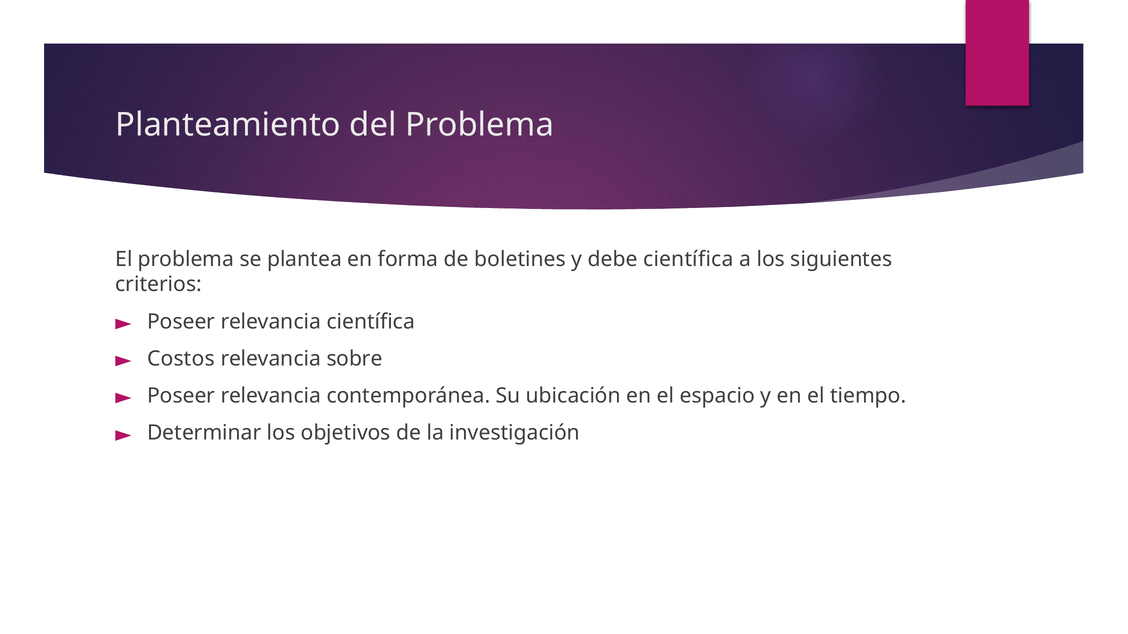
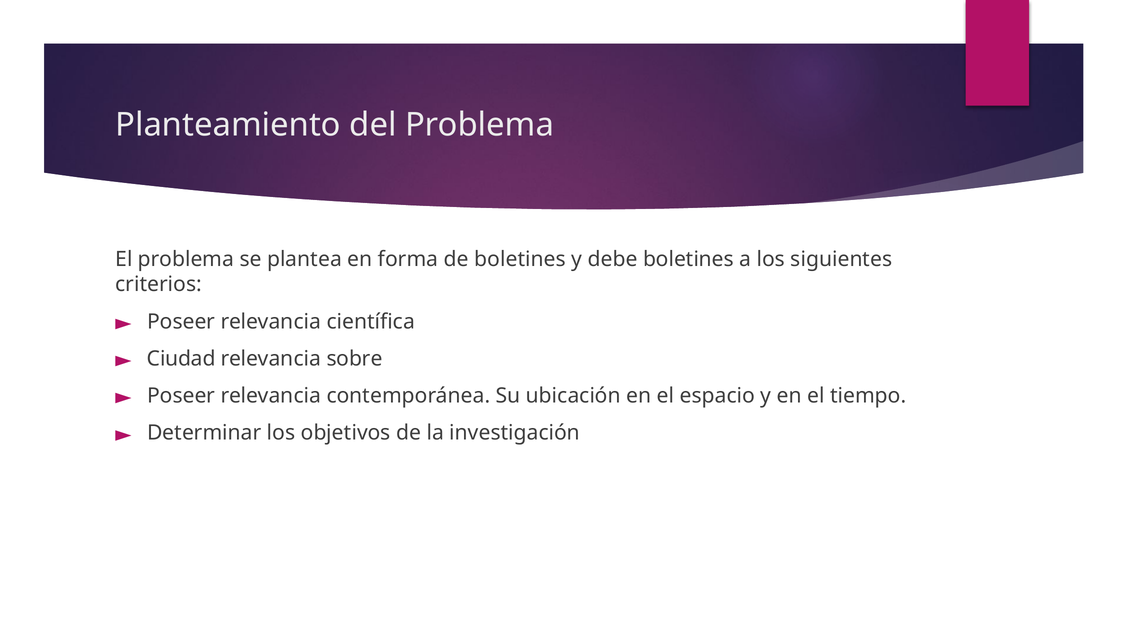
debe científica: científica -> boletines (688, 259)
Costos: Costos -> Ciudad (181, 359)
